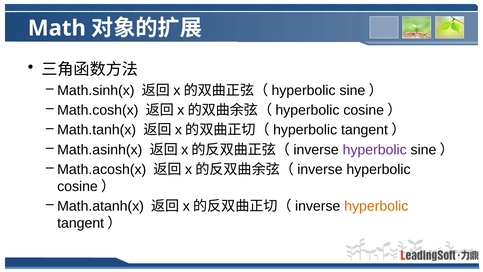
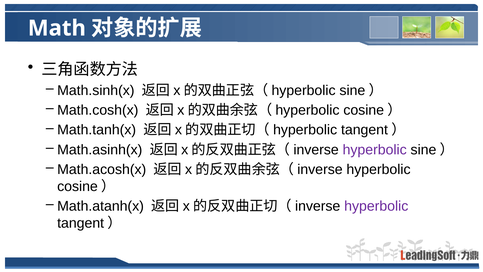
hyperbolic colour: orange -> purple (376, 206)
